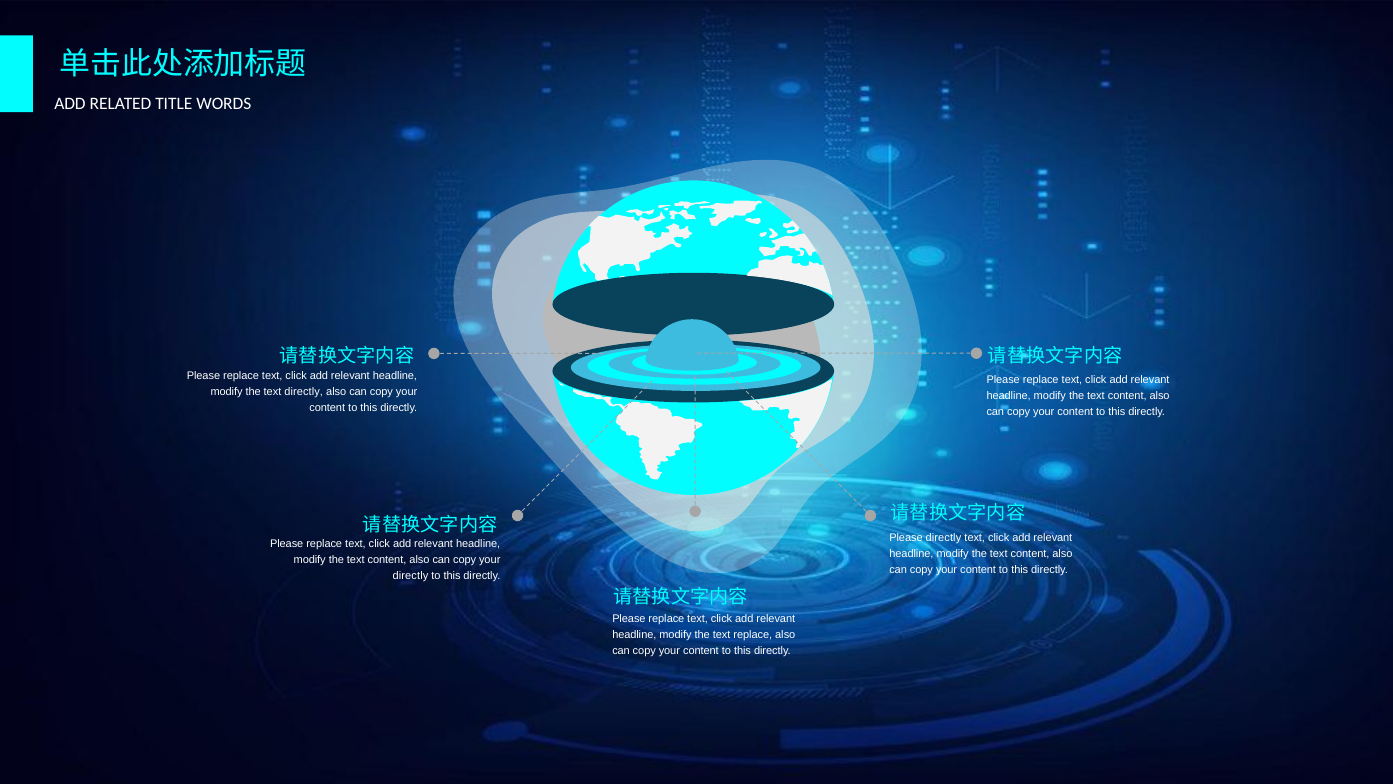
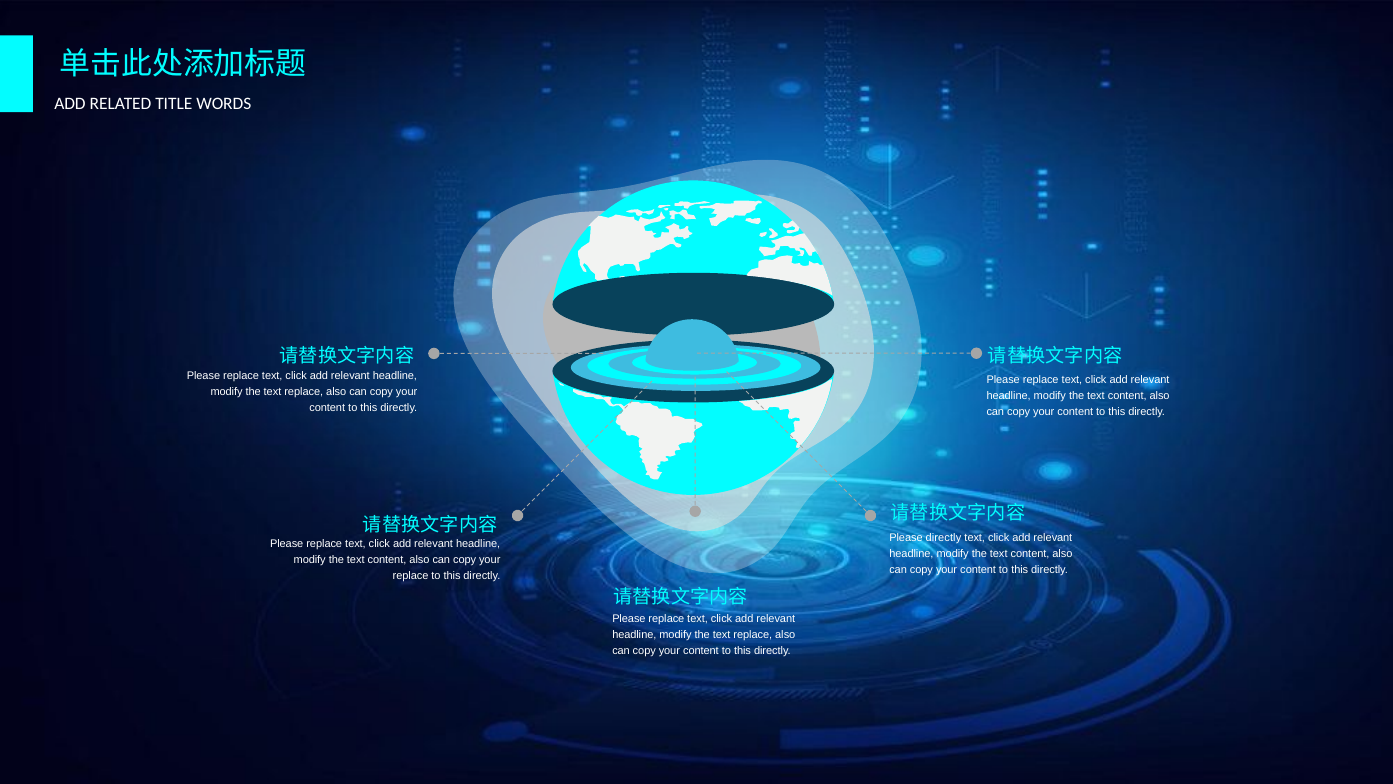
directly: directly -> replace (304, 392)
directly: directly -> replace (411, 576)
